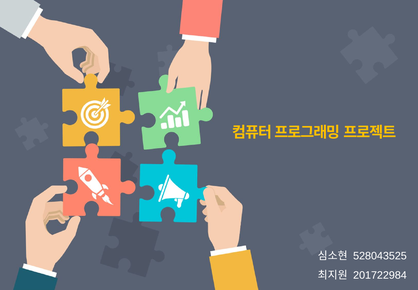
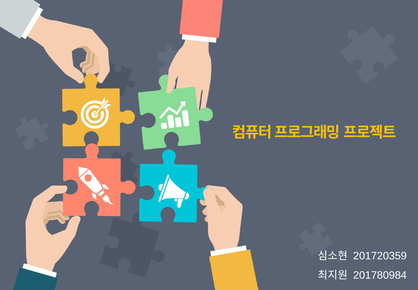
528043525: 528043525 -> 201720359 (380, 255)
201722984: 201722984 -> 201780984 (380, 275)
